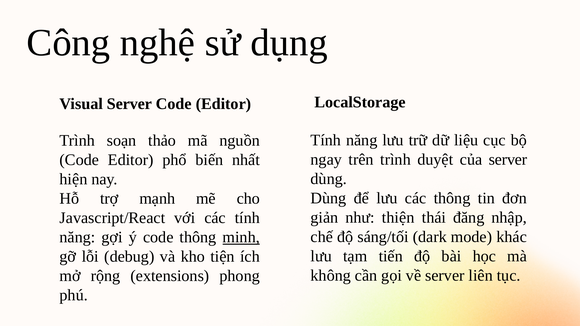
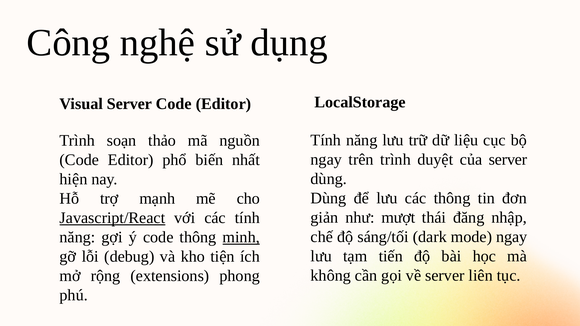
thiện: thiện -> mượt (398, 218)
Javascript/React underline: none -> present (112, 218)
mode khác: khác -> ngay (512, 237)
